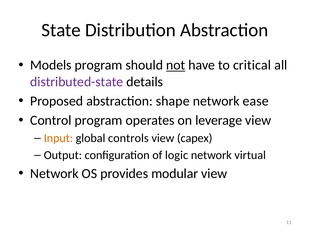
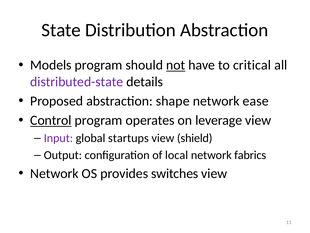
Control underline: none -> present (51, 120)
Input colour: orange -> purple (58, 138)
controls: controls -> startups (128, 138)
capex: capex -> shield (195, 138)
logic: logic -> local (177, 155)
virtual: virtual -> fabrics (250, 155)
modular: modular -> switches (175, 173)
